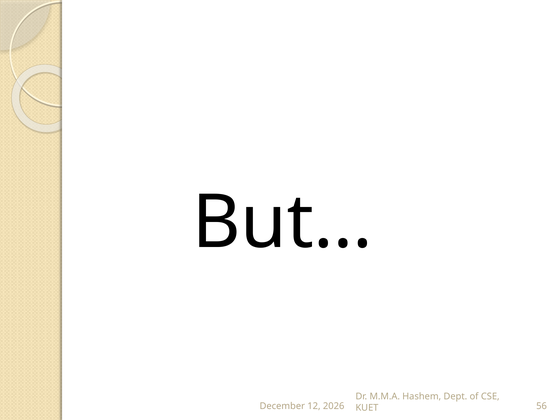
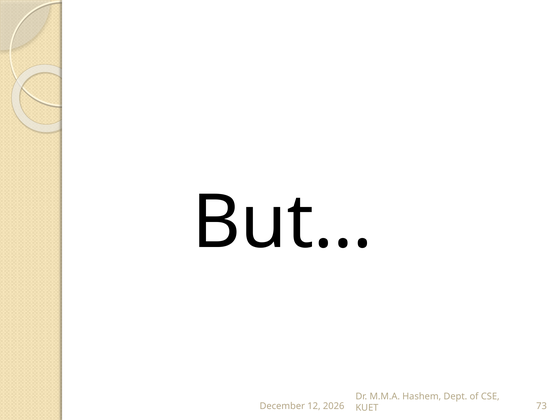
56: 56 -> 73 (542, 406)
